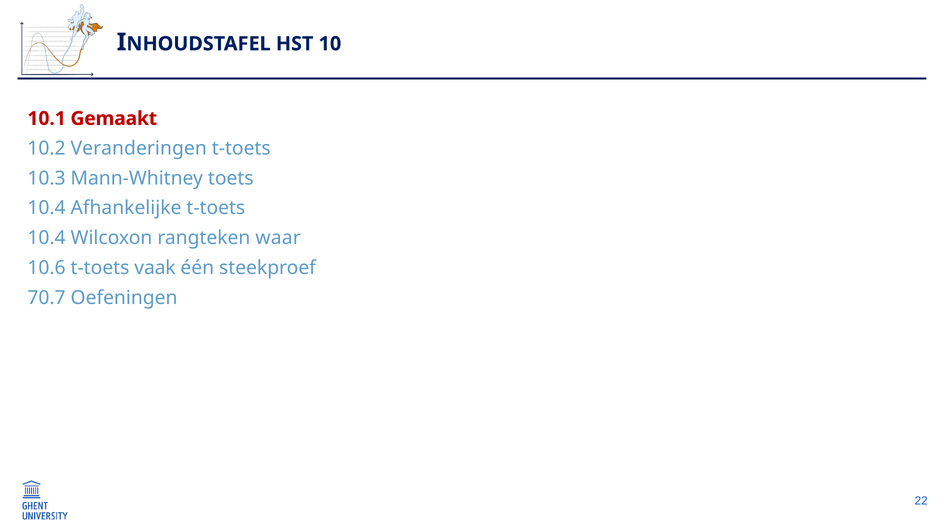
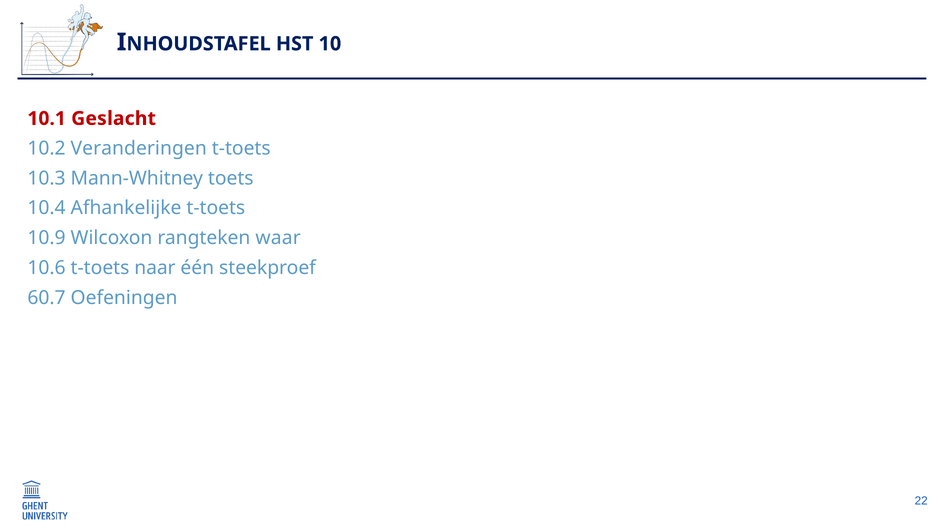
Gemaakt: Gemaakt -> Geslacht (114, 119)
10.4: 10.4 -> 10.9 (47, 238)
vaak: vaak -> naar (155, 268)
70.7: 70.7 -> 60.7 (47, 298)
